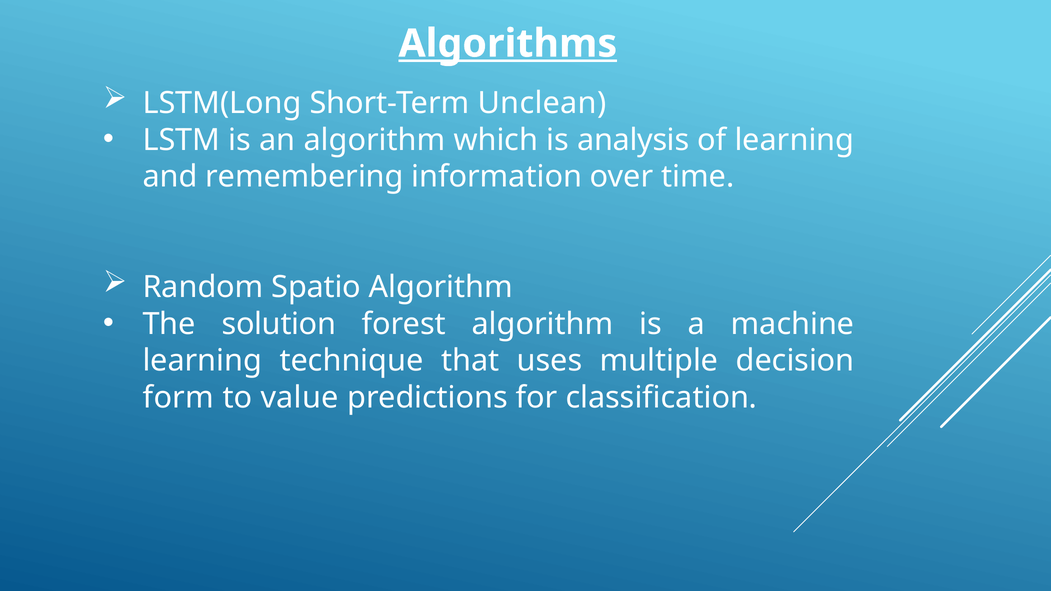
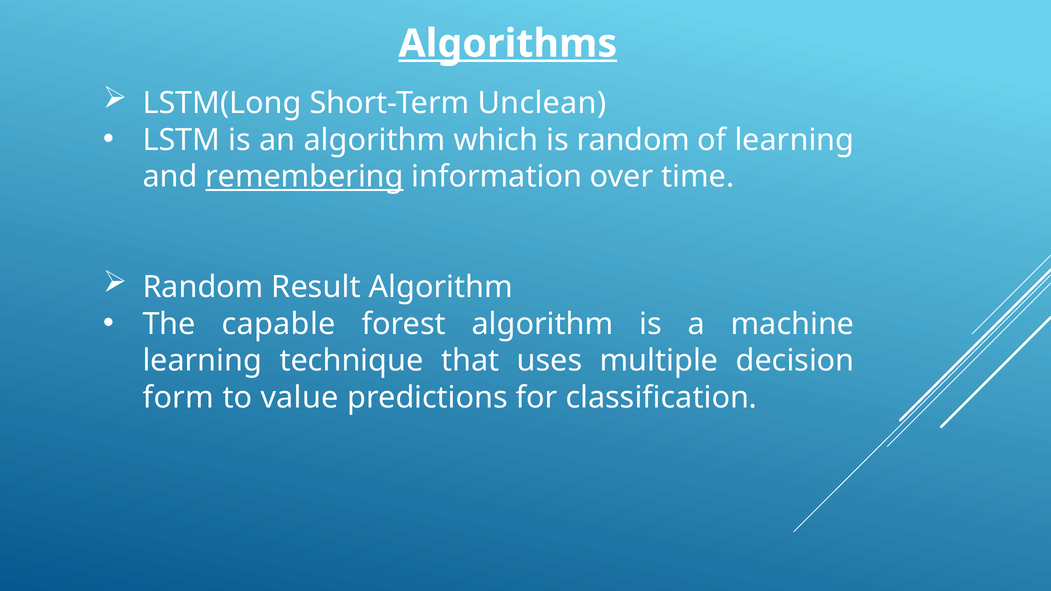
is analysis: analysis -> random (633, 140)
remembering underline: none -> present (304, 177)
Spatio: Spatio -> Result (316, 287)
solution: solution -> capable (279, 324)
